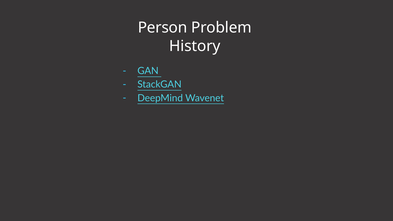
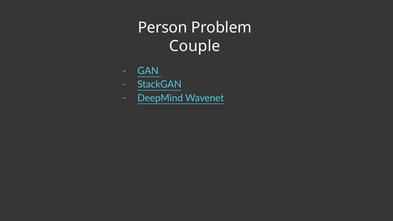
History: History -> Couple (195, 46)
